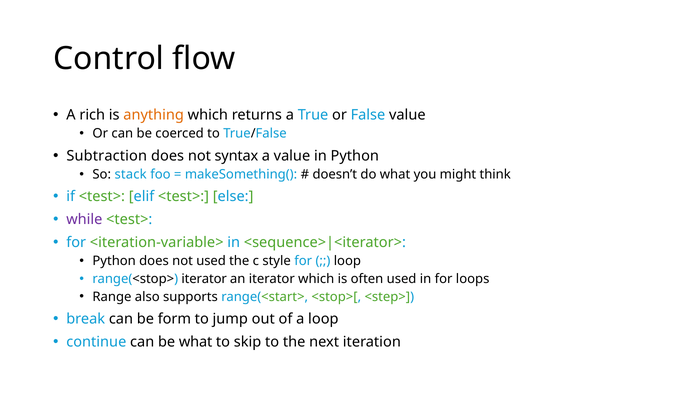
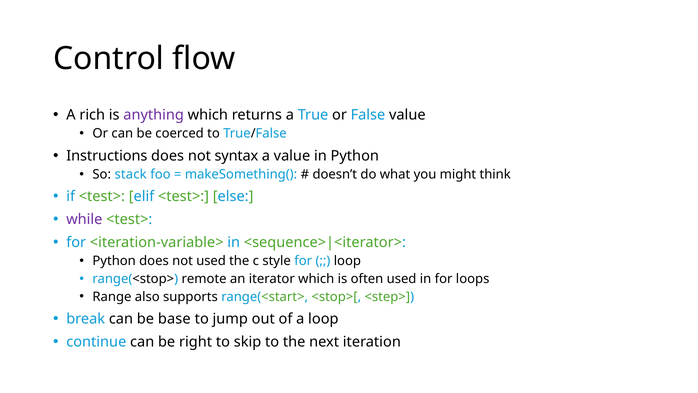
anything colour: orange -> purple (154, 115)
Subtraction: Subtraction -> Instructions (107, 156)
range(<stop> iterator: iterator -> remote (204, 279)
form: form -> base (174, 319)
be what: what -> right (196, 342)
